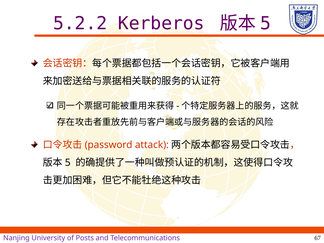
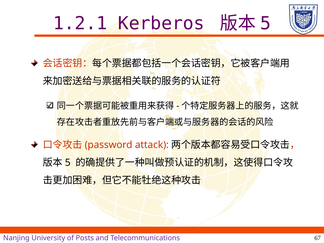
5.2.2: 5.2.2 -> 1.2.1 (80, 23)
